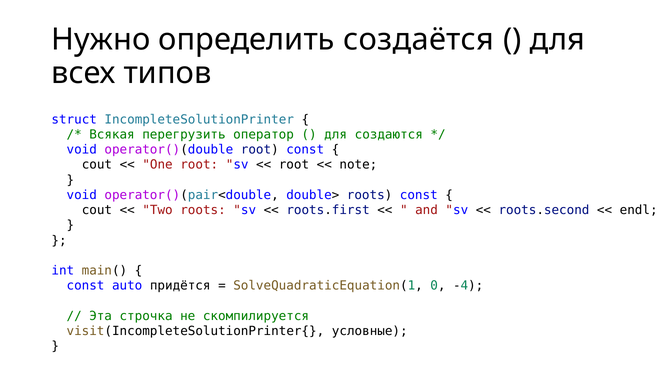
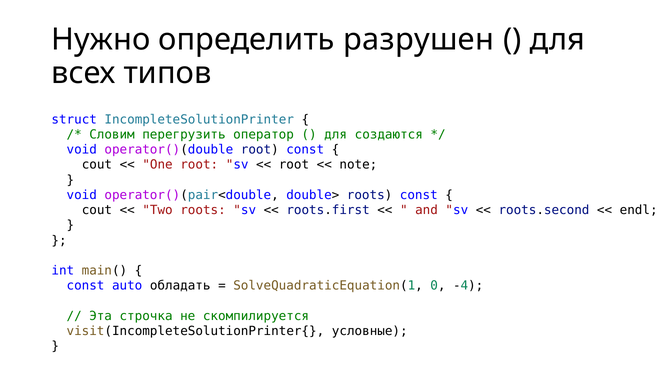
создаётся: создаётся -> разрушен (419, 40)
Всякая: Всякая -> Словим (112, 135)
придётся: придётся -> обладать (180, 286)
